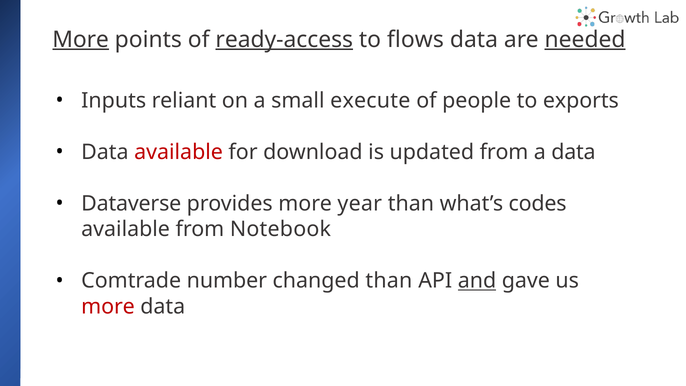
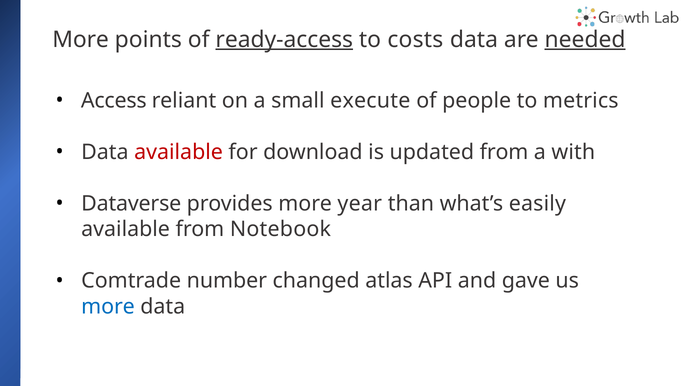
More underline: present -> none (81, 39)
flows: flows -> costs (415, 39)
Inputs: Inputs -> Access (114, 101)
exports: exports -> metrics (581, 101)
a data: data -> with (573, 152)
codes: codes -> easily (537, 204)
changed than: than -> atlas (389, 281)
and underline: present -> none (477, 281)
more colour: red -> blue (108, 306)
